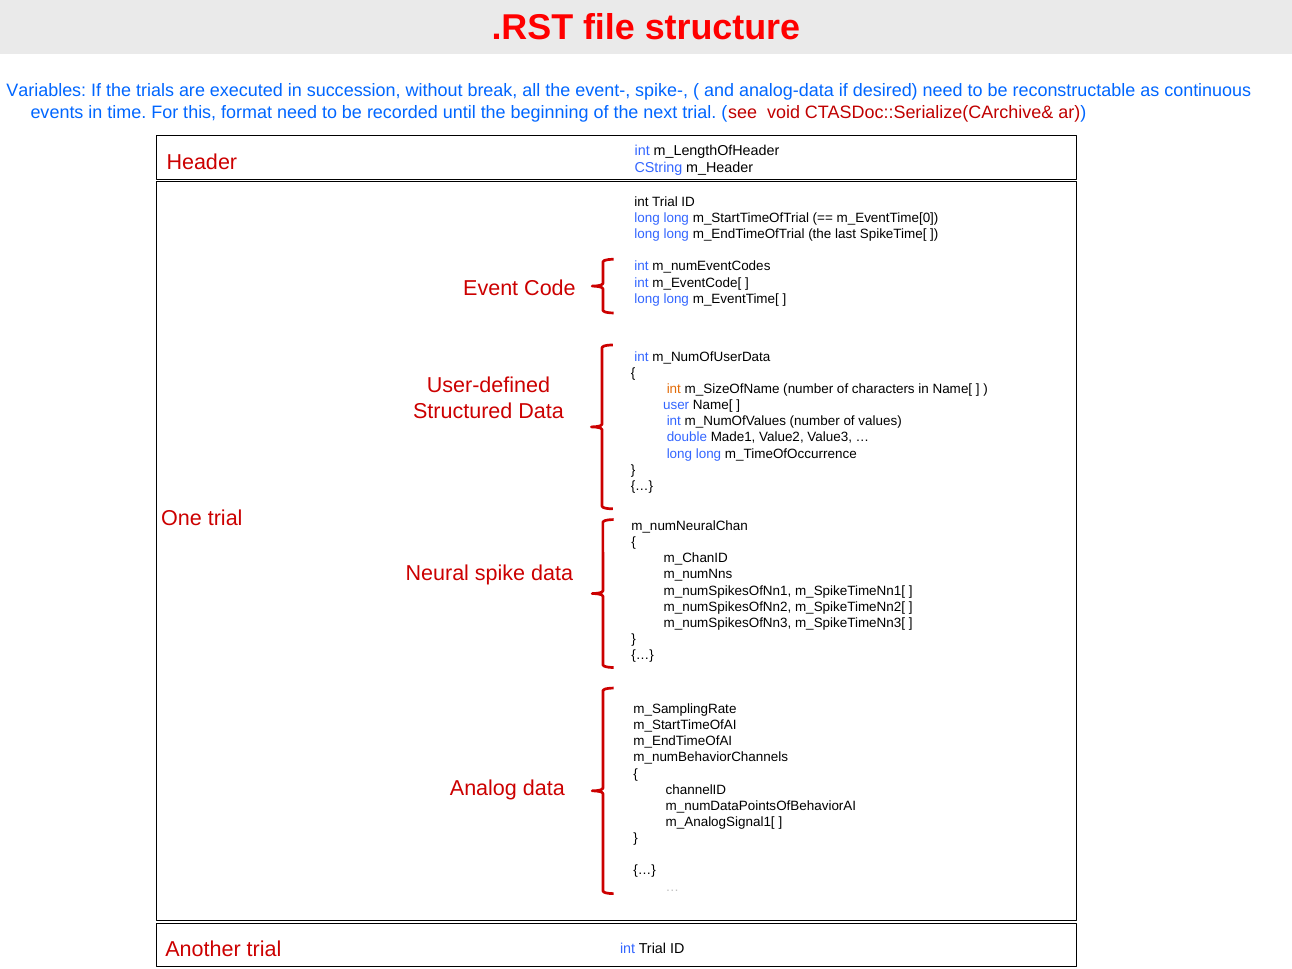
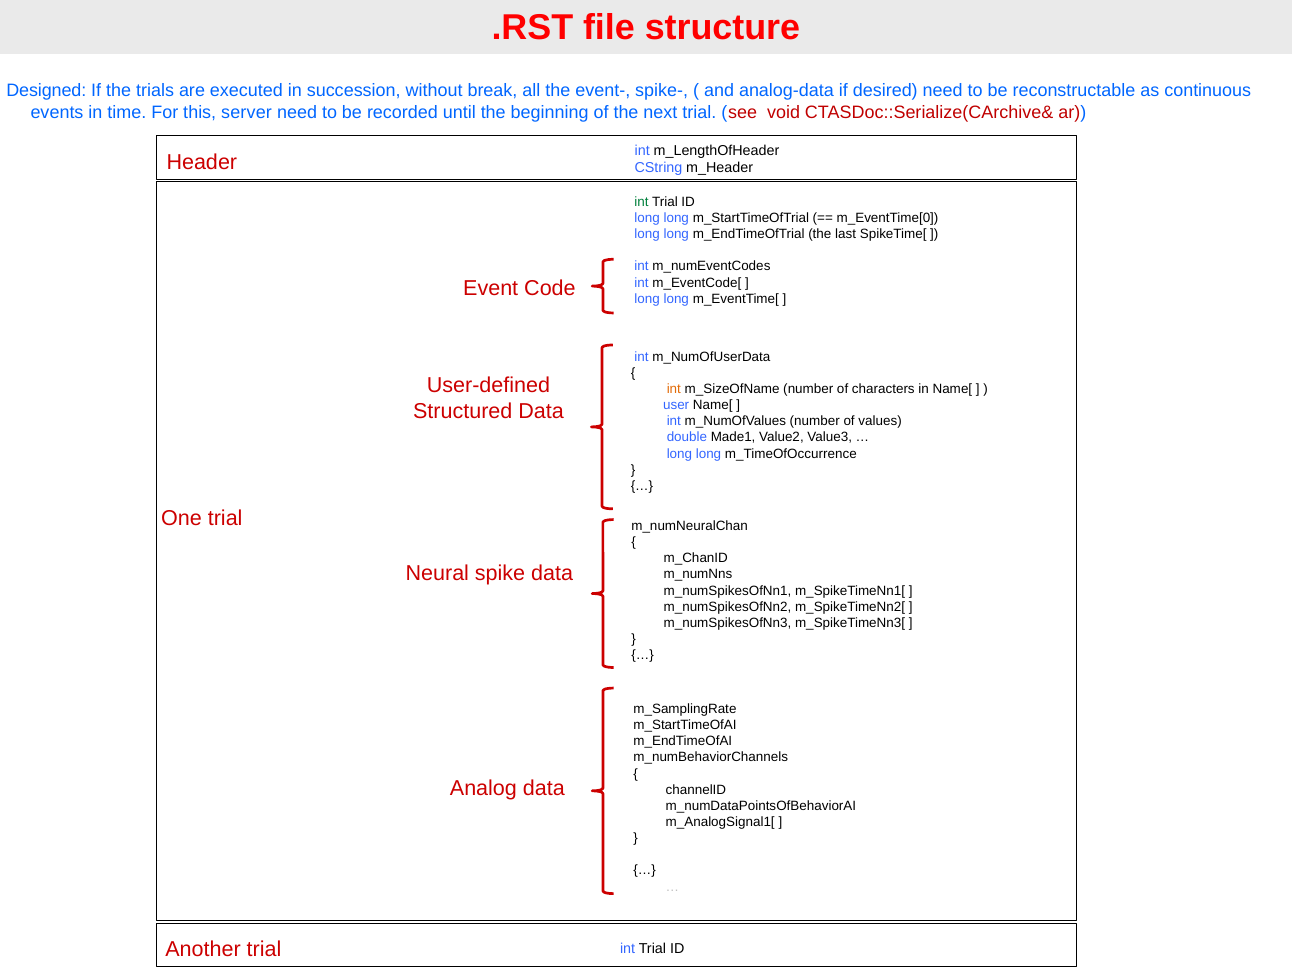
Variables: Variables -> Designed (46, 91)
format: format -> server (247, 112)
int colour: black -> green (642, 202)
